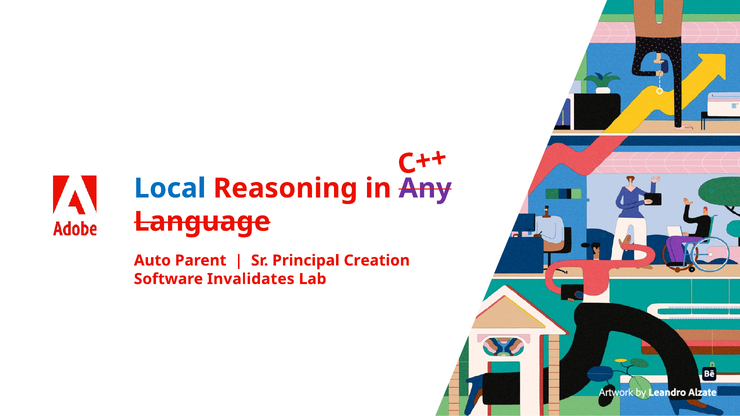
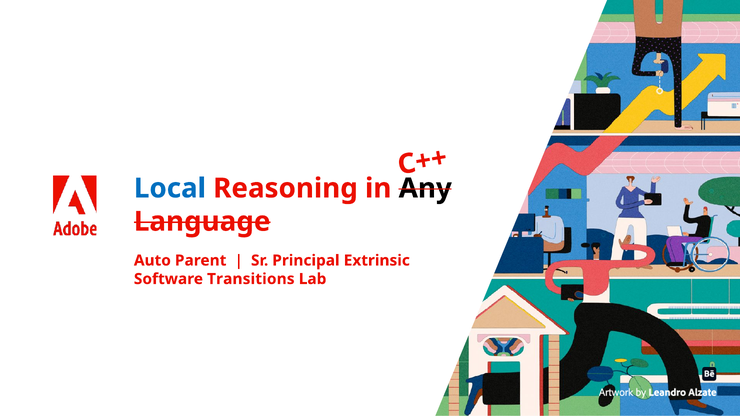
Any colour: purple -> black (425, 189)
Creation: Creation -> Extrinsic (377, 261)
Invalidates: Invalidates -> Transitions (251, 279)
